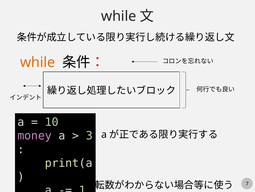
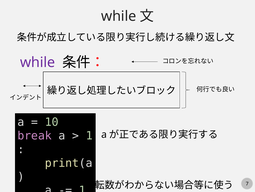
while colour: orange -> purple (38, 62)
money: money -> break (35, 135)
3: 3 -> 1 (89, 135)
